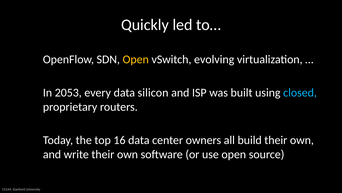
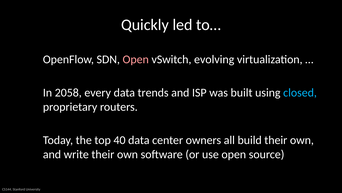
Open colour: yellow -> pink (136, 59)
2053: 2053 -> 2058 (68, 92)
silicon: silicon -> trends (153, 92)
16: 16 -> 40 (120, 140)
